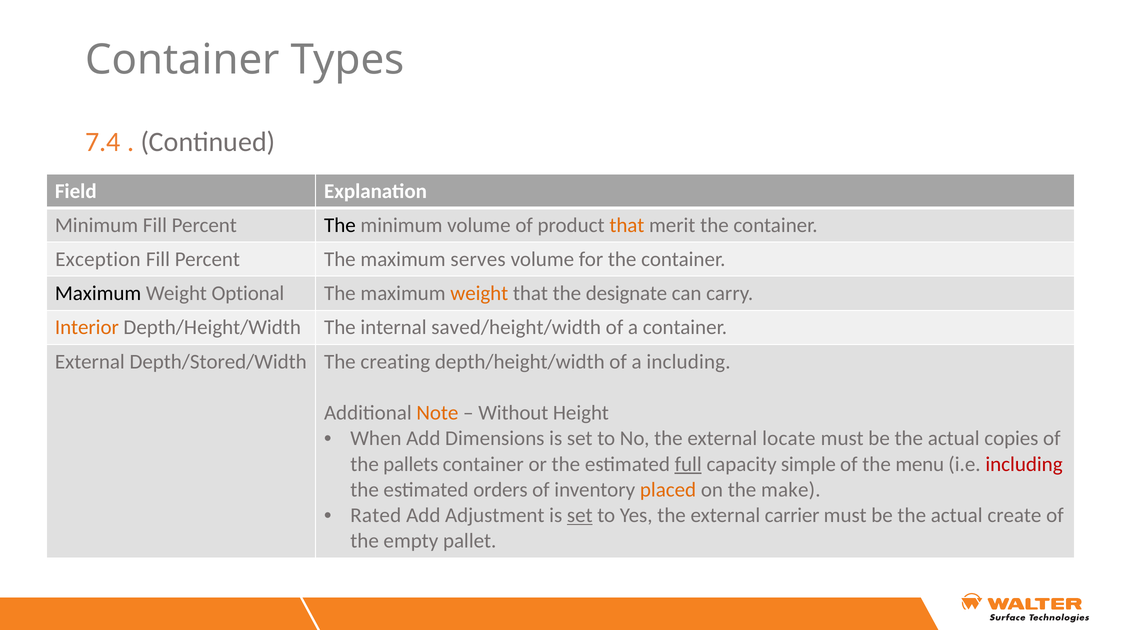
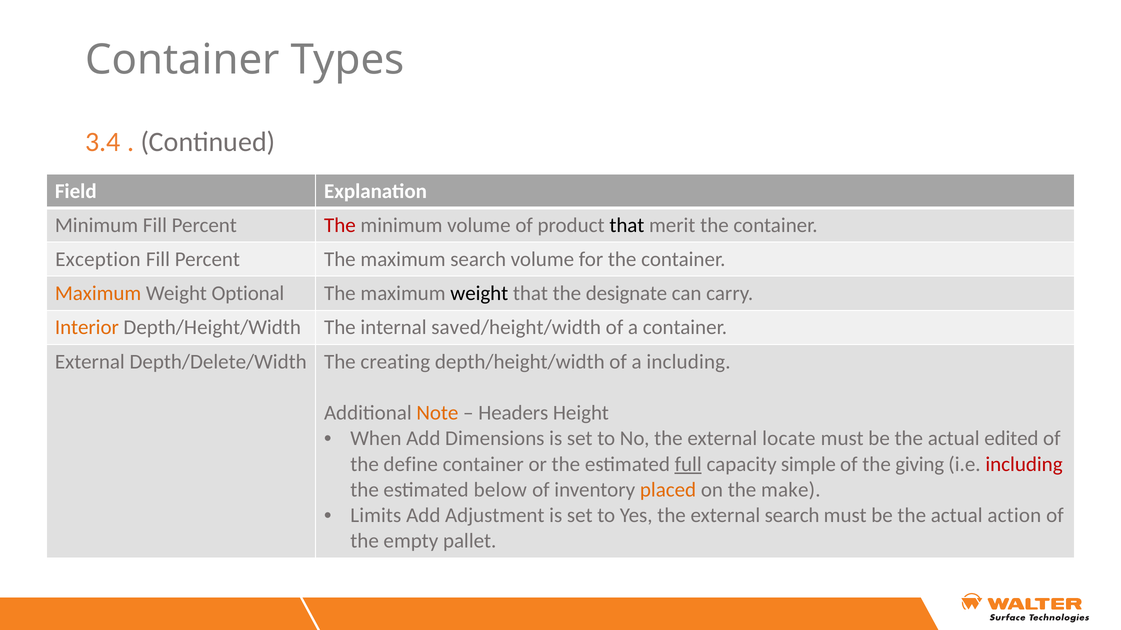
7.4: 7.4 -> 3.4 (103, 142)
The colour: black -> red (340, 226)
that colour: orange -> black (627, 226)
maximum serves: serves -> search (478, 260)
Maximum colour: black -> orange (98, 294)
weight colour: orange -> black (479, 294)
Depth/Stored/Width: Depth/Stored/Width -> Depth/Delete/Width (218, 362)
Without: Without -> Headers (513, 413)
copies: copies -> edited (1011, 439)
pallets: pallets -> define (411, 465)
menu: menu -> giving (920, 465)
orders: orders -> below (500, 490)
Rated: Rated -> Limits (376, 516)
set underline: present -> none (580, 516)
external carrier: carrier -> search (792, 516)
create: create -> action (1014, 516)
